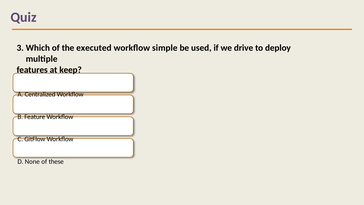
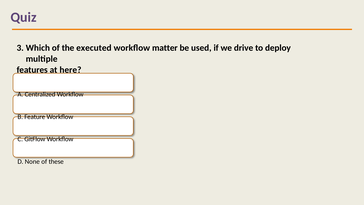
simple: simple -> matter (165, 48)
keep: keep -> here (70, 70)
